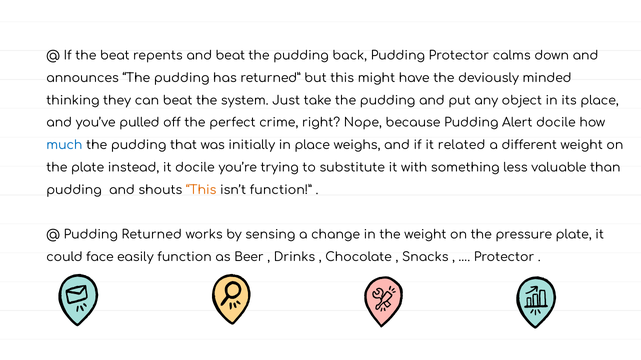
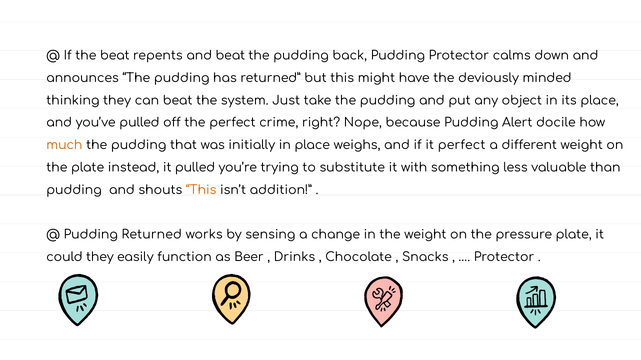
much colour: blue -> orange (64, 145)
it related: related -> perfect (462, 145)
it docile: docile -> pulled (195, 168)
isn’t function: function -> addition (281, 190)
could face: face -> they (100, 258)
